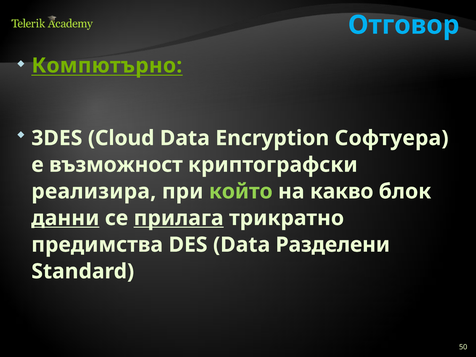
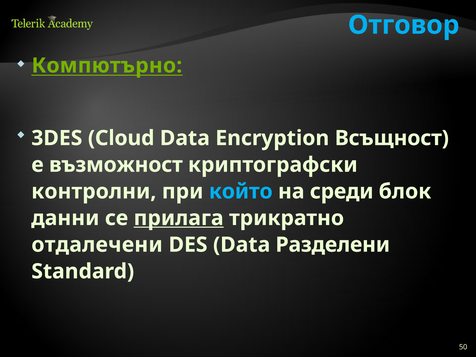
Софтуера: Софтуера -> Всъщност (392, 138)
реализира: реализира -> контролни (94, 191)
който colour: light green -> light blue (241, 191)
какво: какво -> среди (342, 191)
данни underline: present -> none (65, 218)
предимства: предимства -> отдалечени (97, 245)
